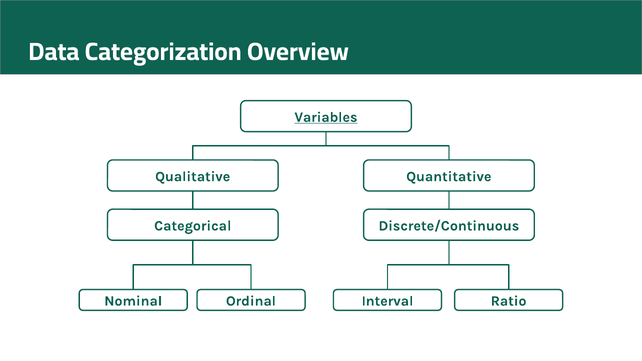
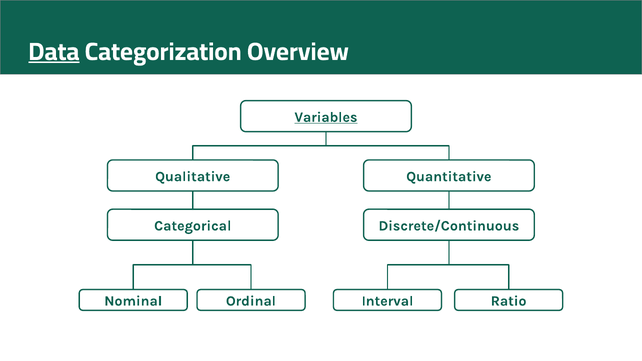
Data underline: none -> present (54, 52)
